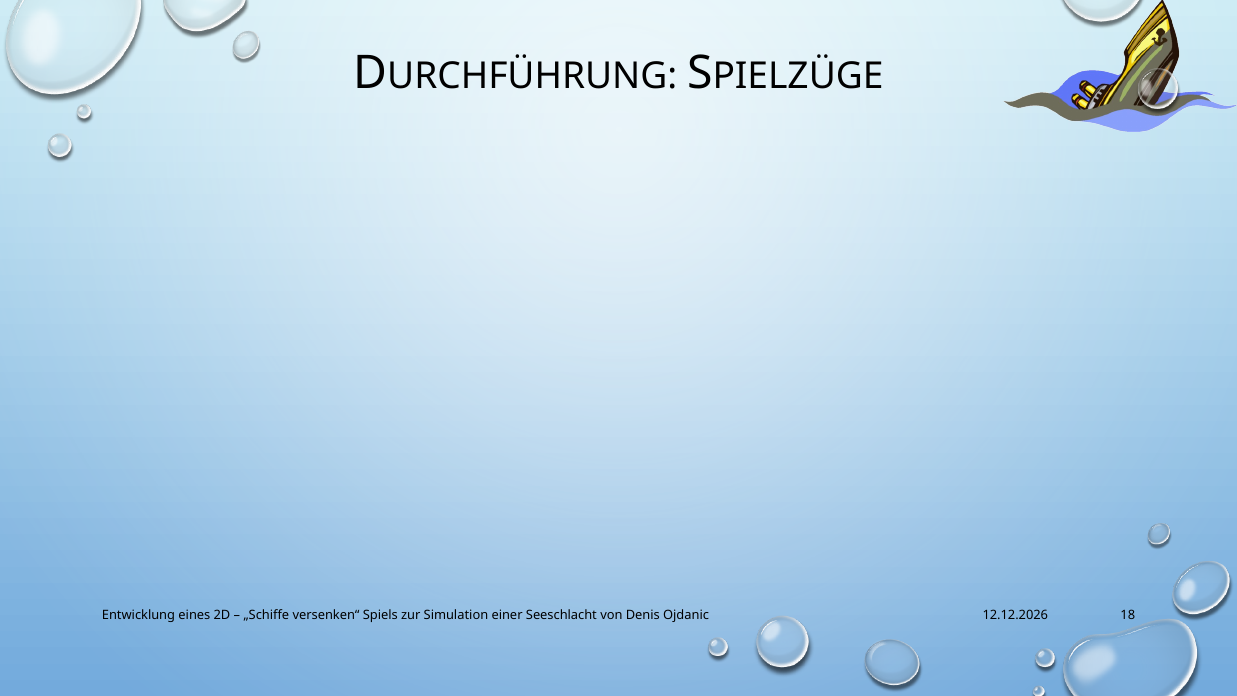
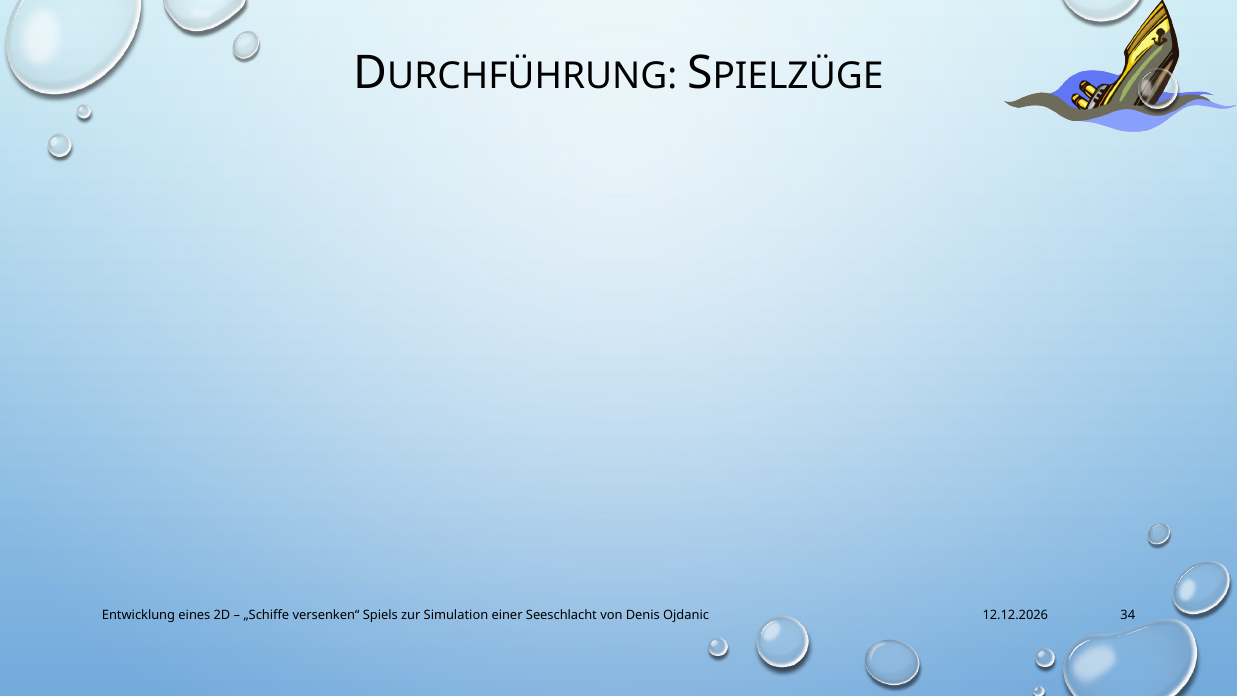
18: 18 -> 34 (1128, 615)
